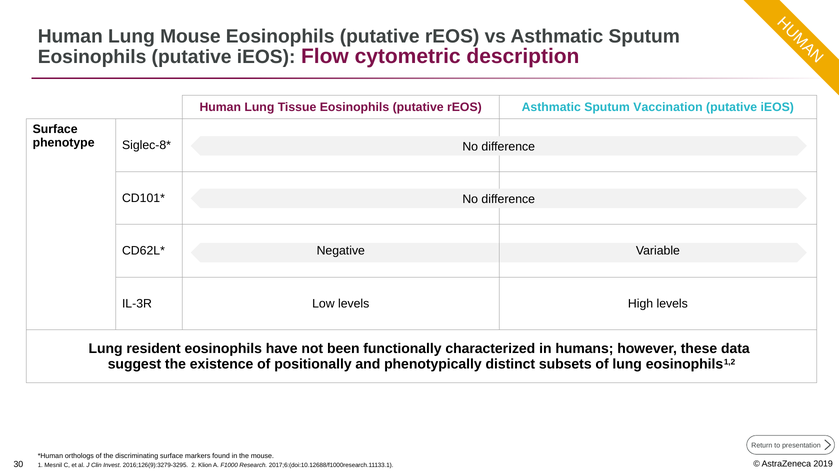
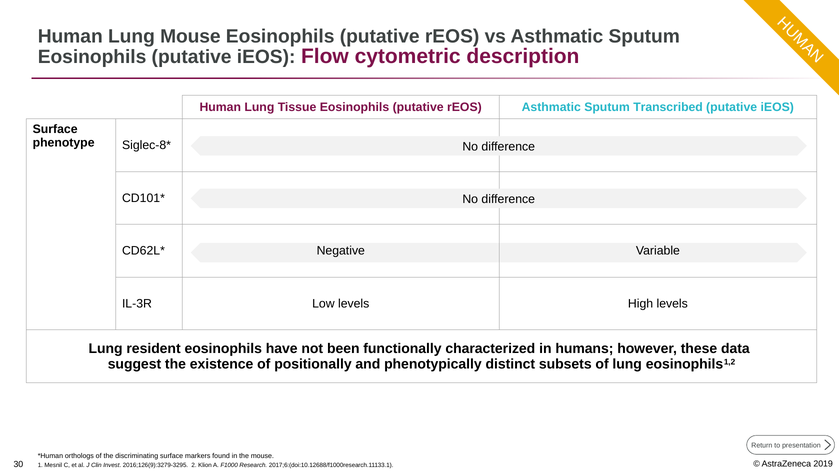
Vaccination: Vaccination -> Transcribed (668, 107)
